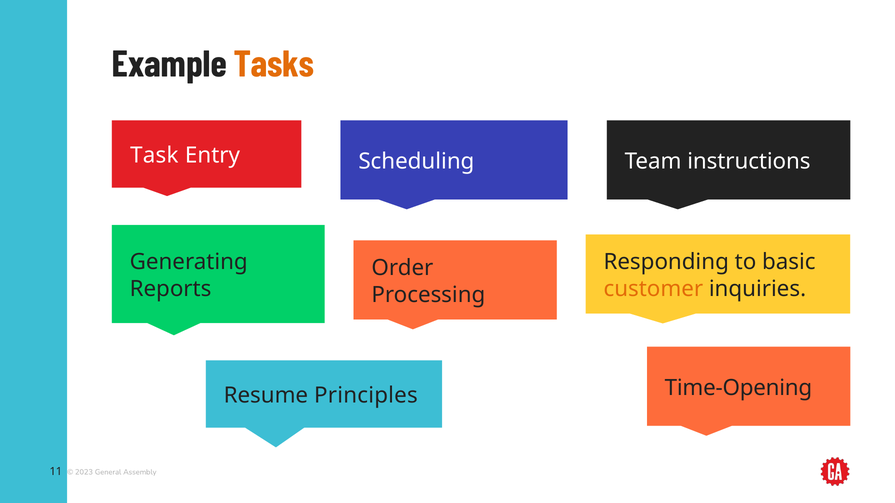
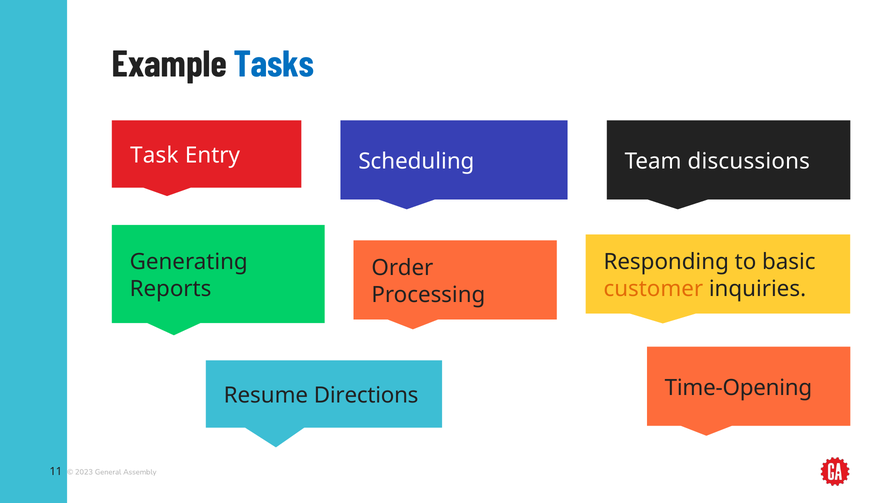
Tasks colour: orange -> blue (274, 65)
instructions: instructions -> discussions (749, 162)
Principles: Principles -> Directions (366, 396)
